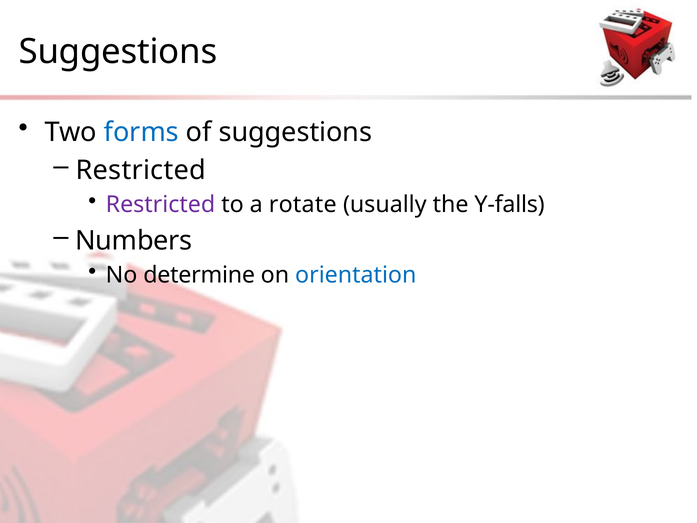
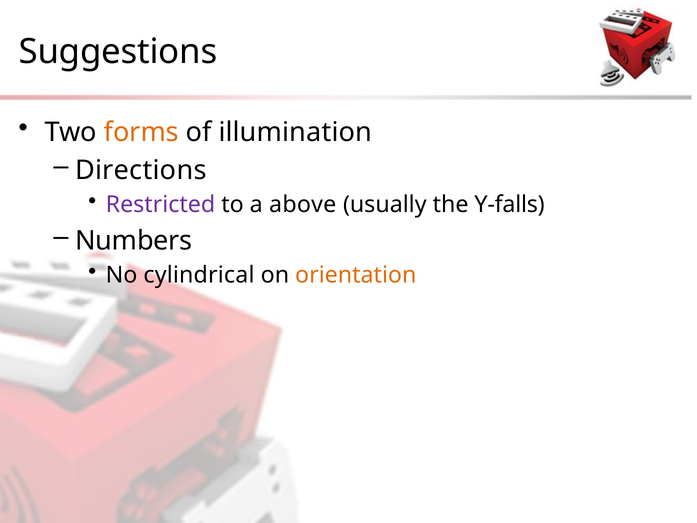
forms colour: blue -> orange (141, 132)
of suggestions: suggestions -> illumination (295, 132)
Restricted: Restricted -> Directions (141, 170)
rotate: rotate -> above (303, 205)
determine: determine -> cylindrical (199, 275)
orientation colour: blue -> orange (356, 275)
